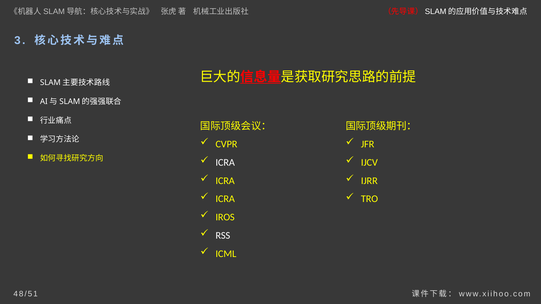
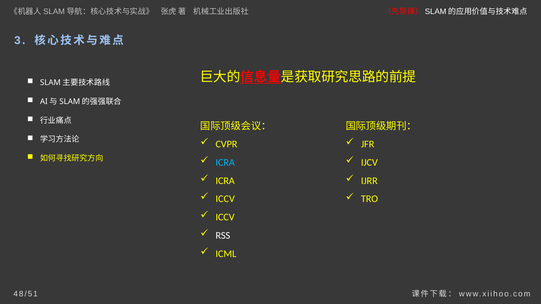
ICRA colour: white -> light blue (225, 163)
ICRA: ICRA -> ICCV (225, 199)
IROS: IROS -> ICCV (225, 217)
